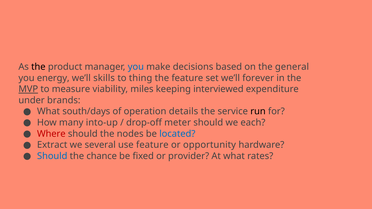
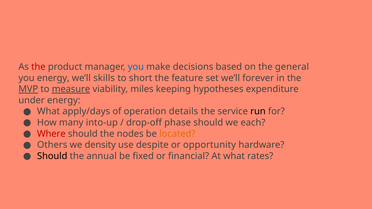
the colour: black -> red (38, 67)
thing: thing -> short (141, 78)
measure underline: none -> present (71, 89)
interviewed: interviewed -> hypotheses (218, 89)
under brands: brands -> energy (64, 100)
south/days: south/days -> apply/days (86, 112)
meter: meter -> phase (178, 123)
located colour: blue -> orange (177, 134)
Extract: Extract -> Others (52, 145)
several: several -> density (100, 145)
use feature: feature -> despite (152, 145)
Should colour: blue -> black (52, 156)
chance: chance -> annual (102, 156)
provider: provider -> financial (189, 156)
